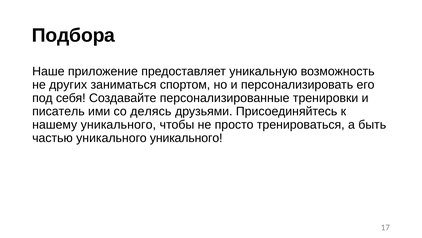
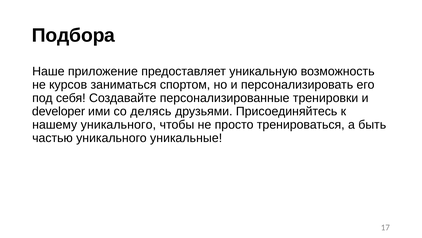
других: других -> курсов (68, 85)
писатель: писатель -> developer (58, 111)
уникального уникального: уникального -> уникальные (186, 138)
